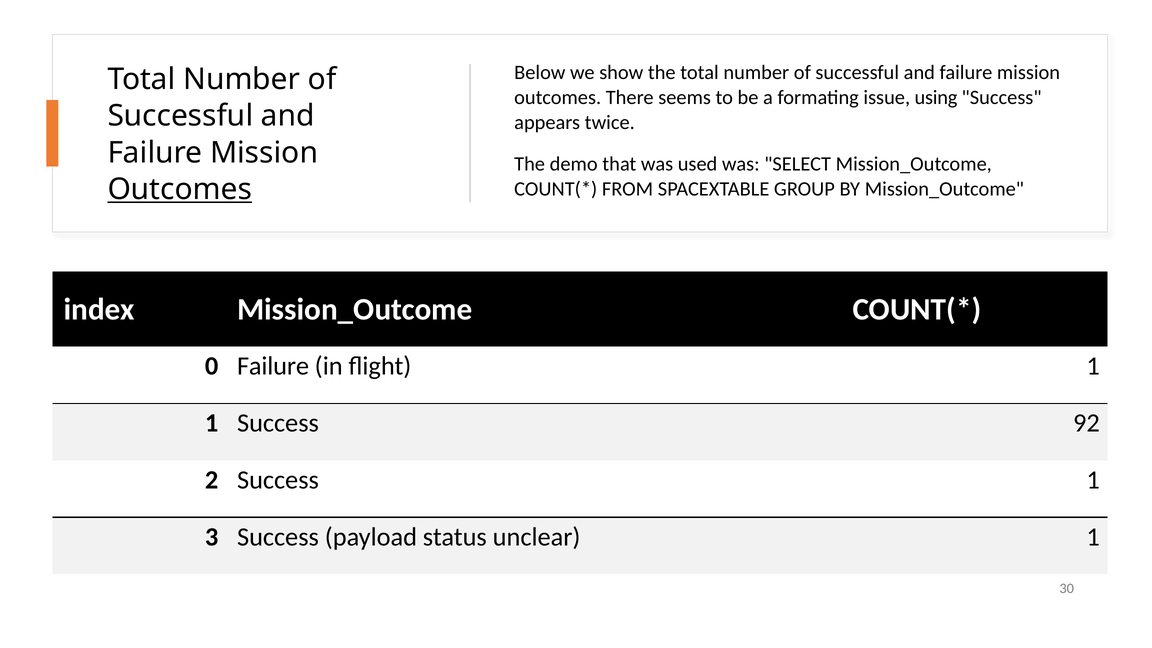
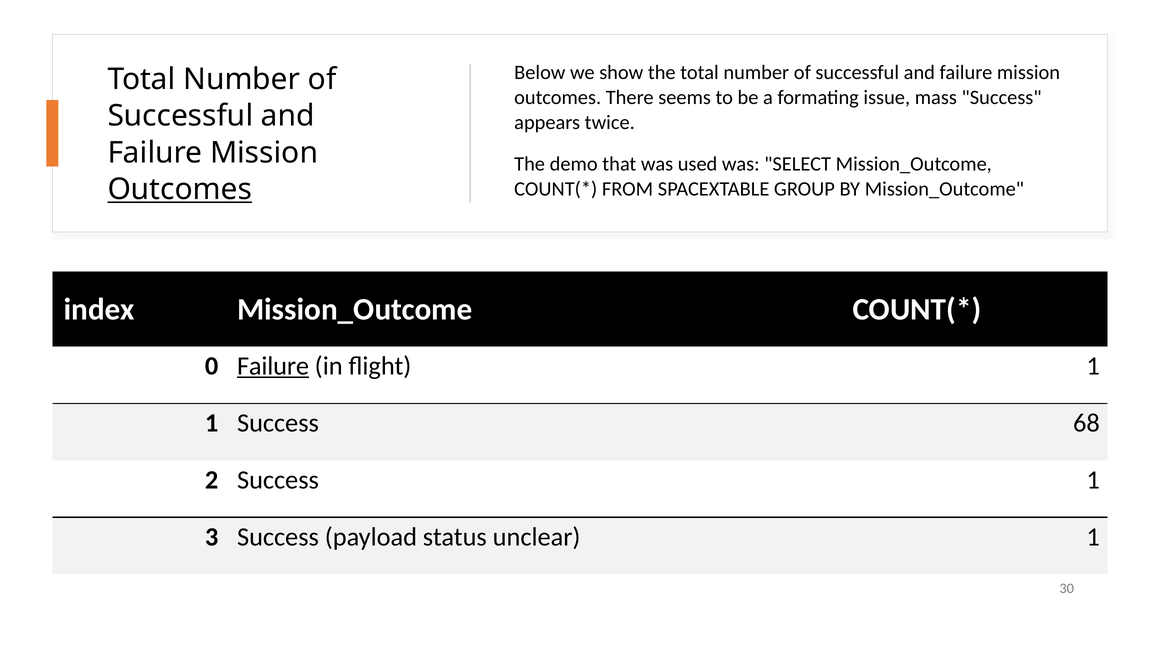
using: using -> mass (936, 97)
Failure underline: none -> present (273, 366)
92: 92 -> 68 (1086, 423)
